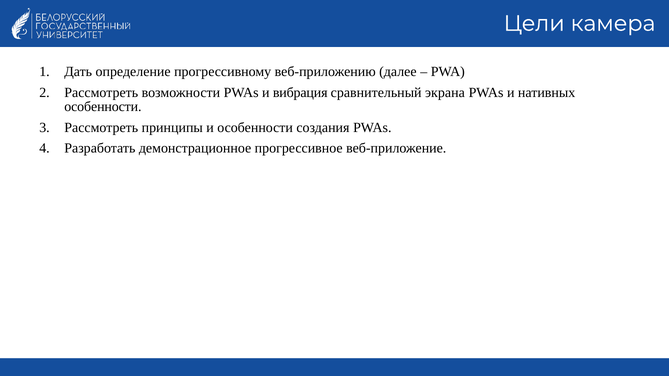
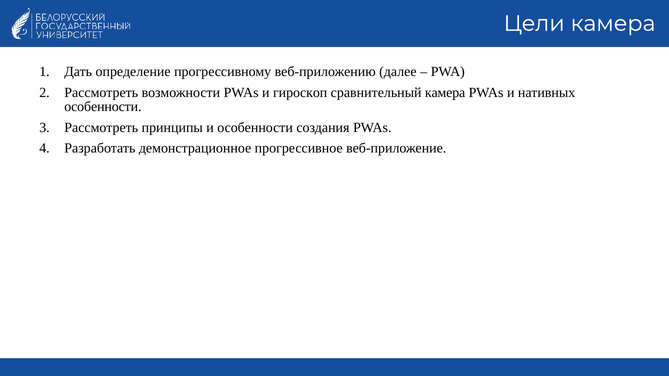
вибрация: вибрация -> гироскоп (300, 93)
сравнительный экрана: экрана -> камера (445, 93)
